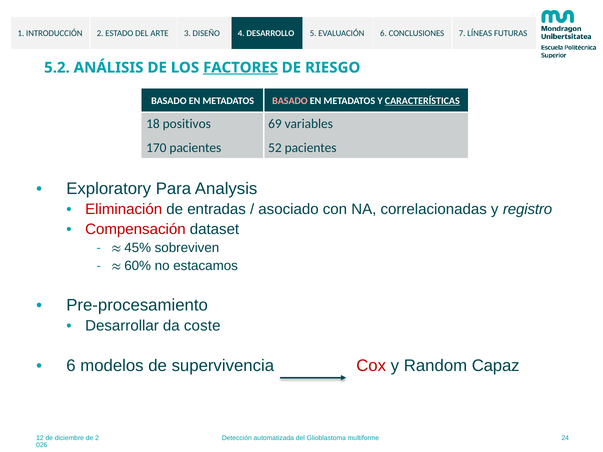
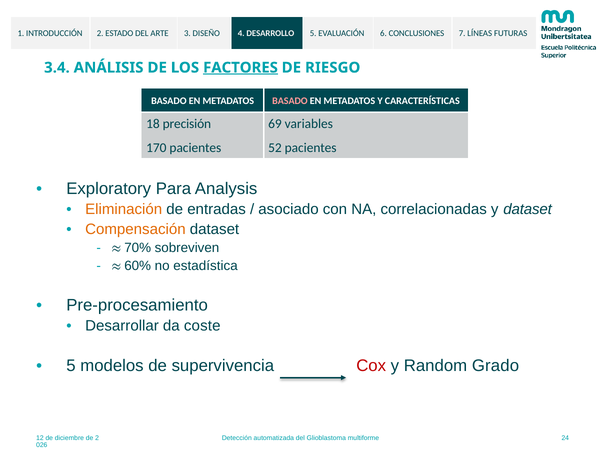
5.2: 5.2 -> 3.4 (57, 68)
CARACTERÍSTICAS underline: present -> none (422, 101)
positivos: positivos -> precisión (187, 124)
Eliminación colour: red -> orange (124, 210)
y registro: registro -> dataset (528, 210)
Compensación colour: red -> orange (135, 230)
45%: 45% -> 70% (138, 248)
estacamos: estacamos -> estadística (206, 266)
6: 6 -> 5 (71, 366)
Capaz: Capaz -> Grado (495, 366)
